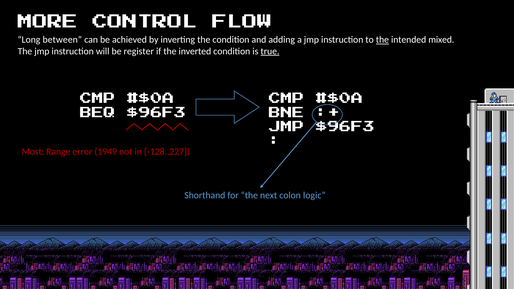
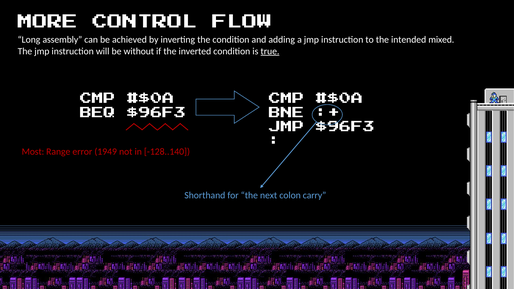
between: between -> assembly (62, 40)
the underline: present -> none (382, 40)
register: register -> without (139, 51)
-128..227: -128..227 -> -128..140 (167, 152)
logic: logic -> carry (314, 196)
